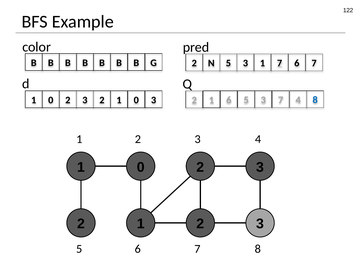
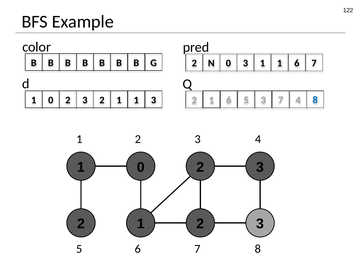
N 5: 5 -> 0 (228, 63)
3 1 7: 7 -> 1 (280, 63)
3 2 1 0: 0 -> 1 (136, 100)
